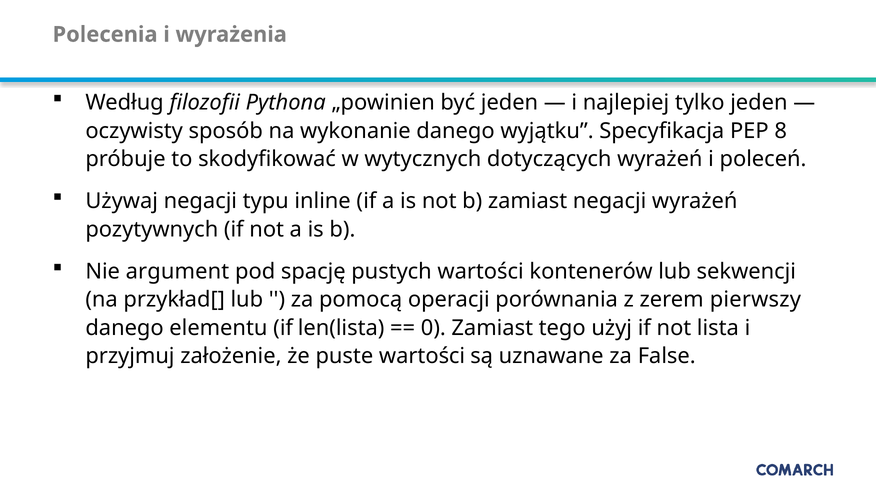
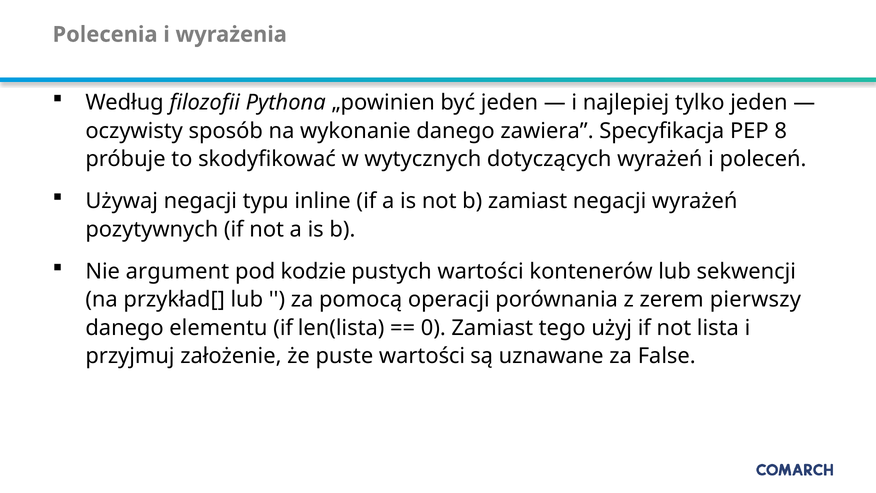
wyjątku: wyjątku -> zawiera (547, 131)
spację: spację -> kodzie (313, 271)
